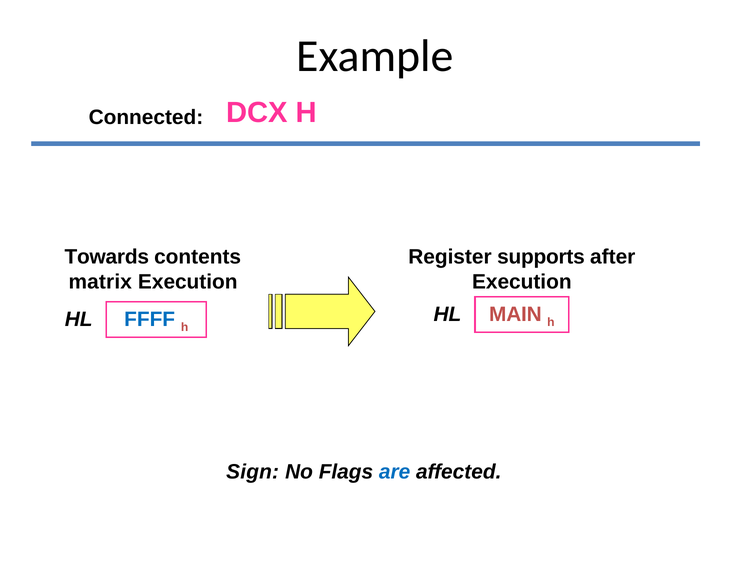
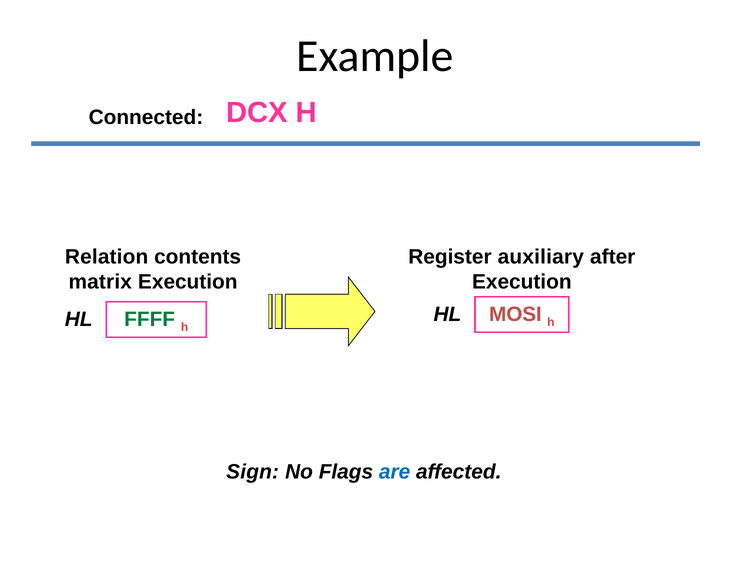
Towards: Towards -> Relation (107, 257)
supports: supports -> auxiliary (541, 257)
MAIN: MAIN -> MOSI (515, 315)
FFFF colour: blue -> green (150, 319)
